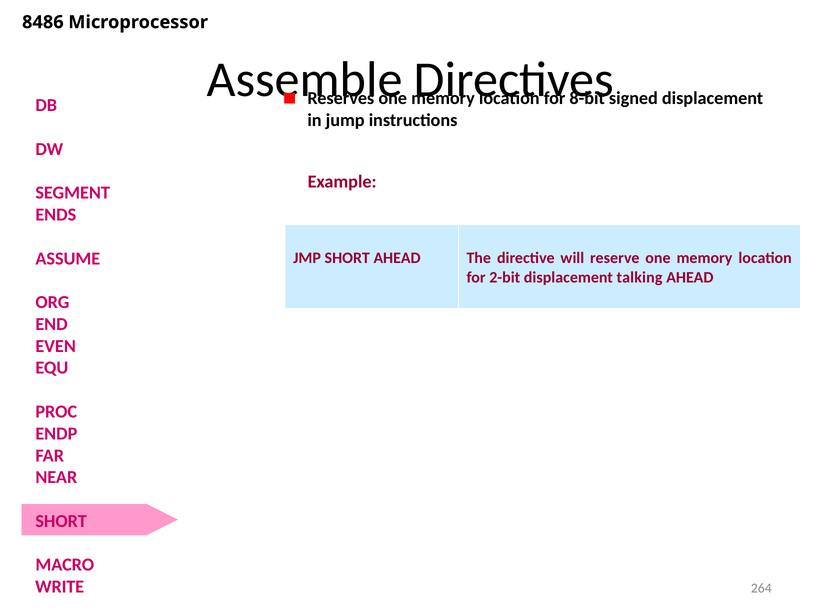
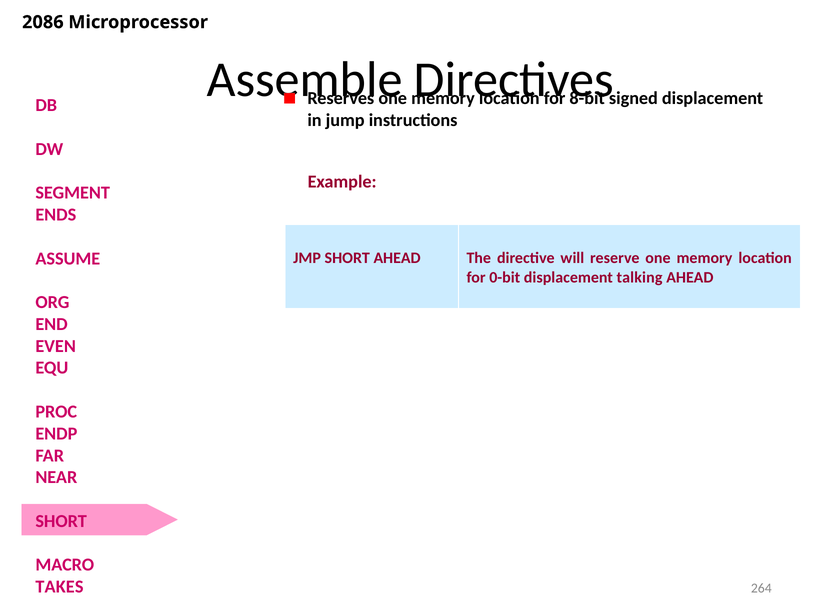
8486: 8486 -> 2086 (43, 22)
2-bit: 2-bit -> 0-bit (505, 277)
WRITE: WRITE -> TAKES (59, 587)
